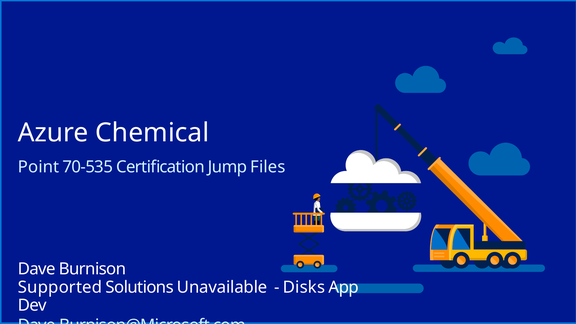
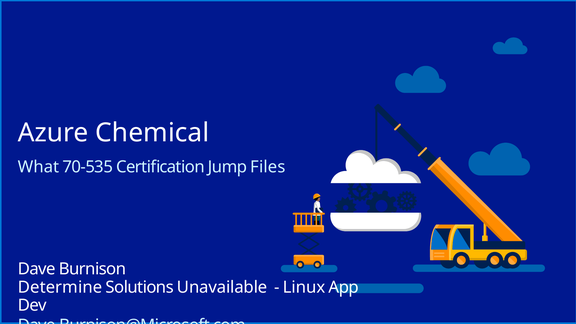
Point: Point -> What (39, 167)
Supported: Supported -> Determine (60, 287)
Disks: Disks -> Linux (304, 287)
